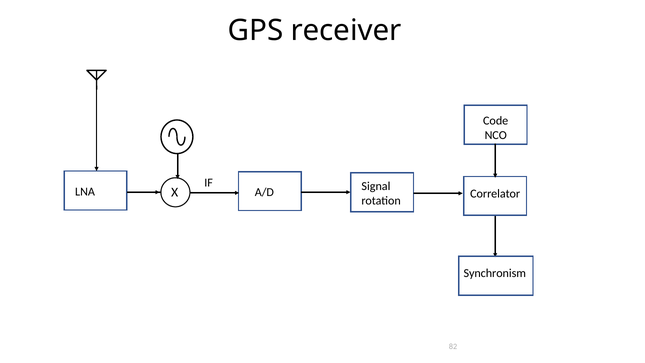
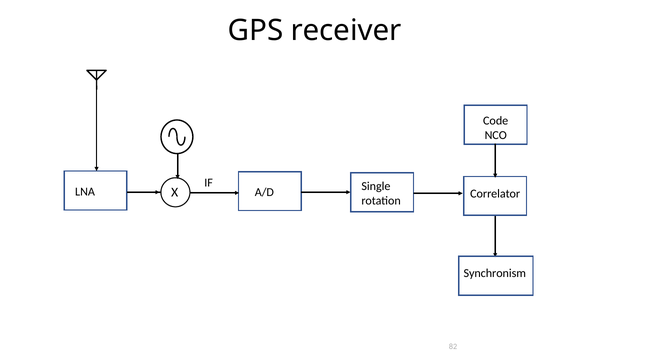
Signal: Signal -> Single (376, 186)
